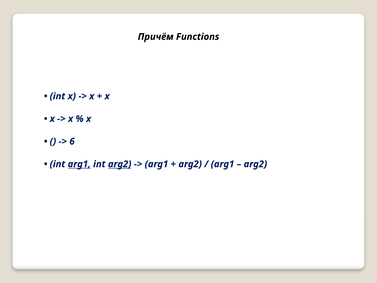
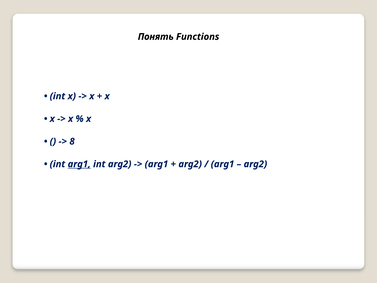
Причём: Причём -> Понять (156, 37)
6: 6 -> 8 (72, 141)
arg2 underline: present -> none (120, 164)
